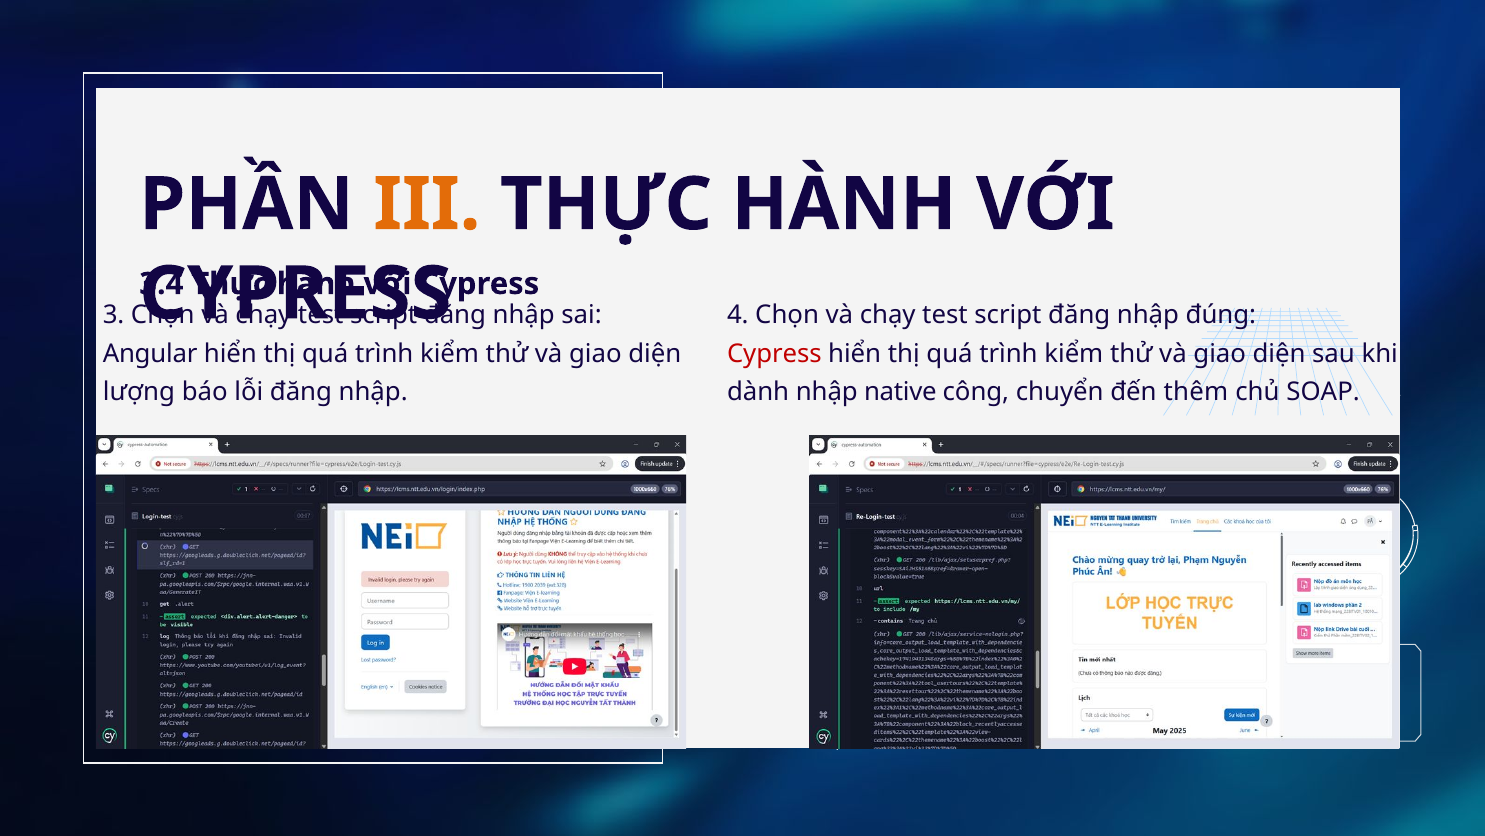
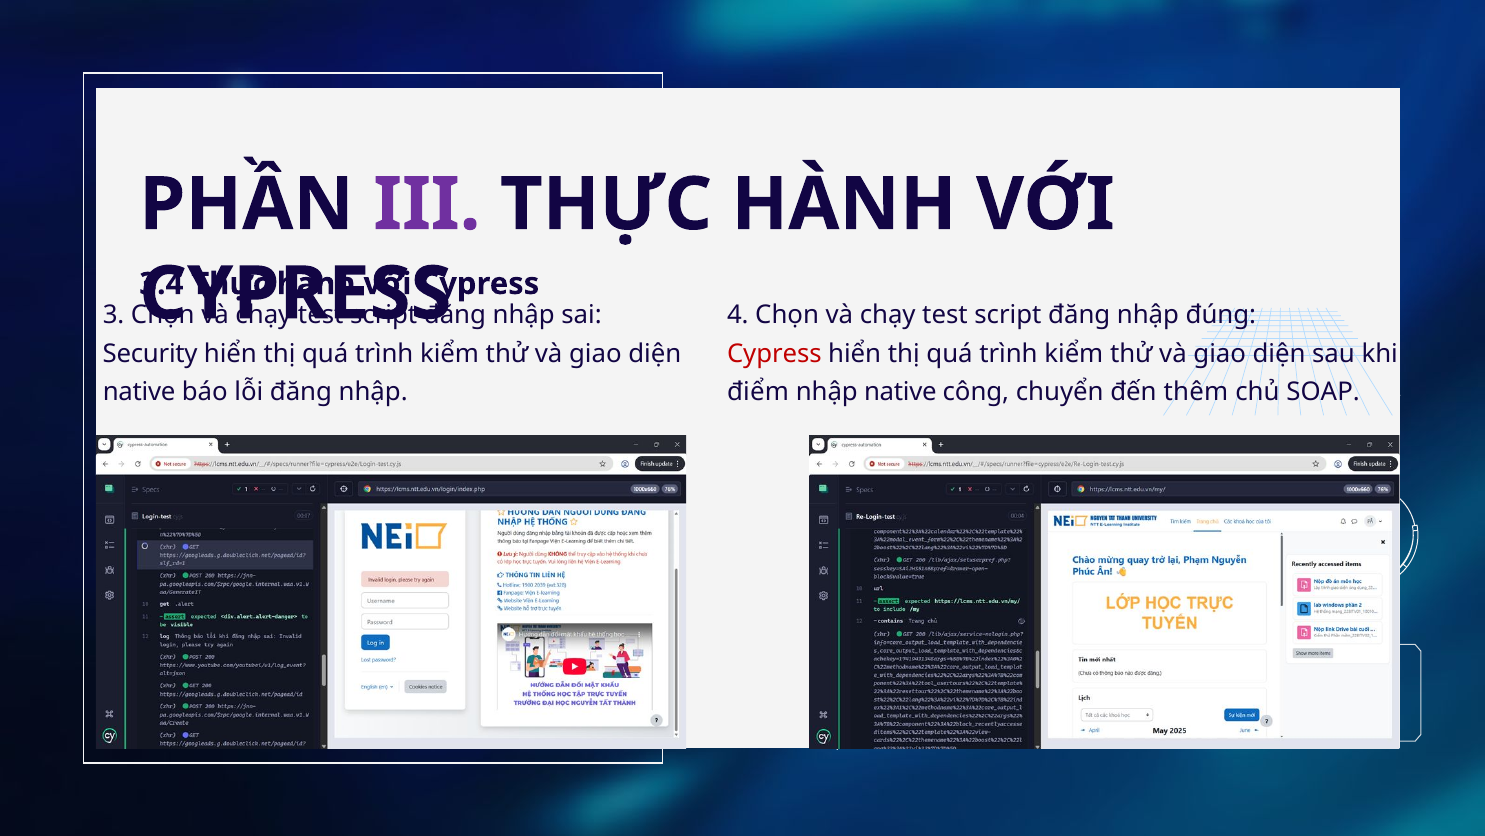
III colour: orange -> purple (427, 205)
Angular: Angular -> Security (150, 353)
lượng: lượng -> native (139, 392)
dành: dành -> điểm (758, 392)
